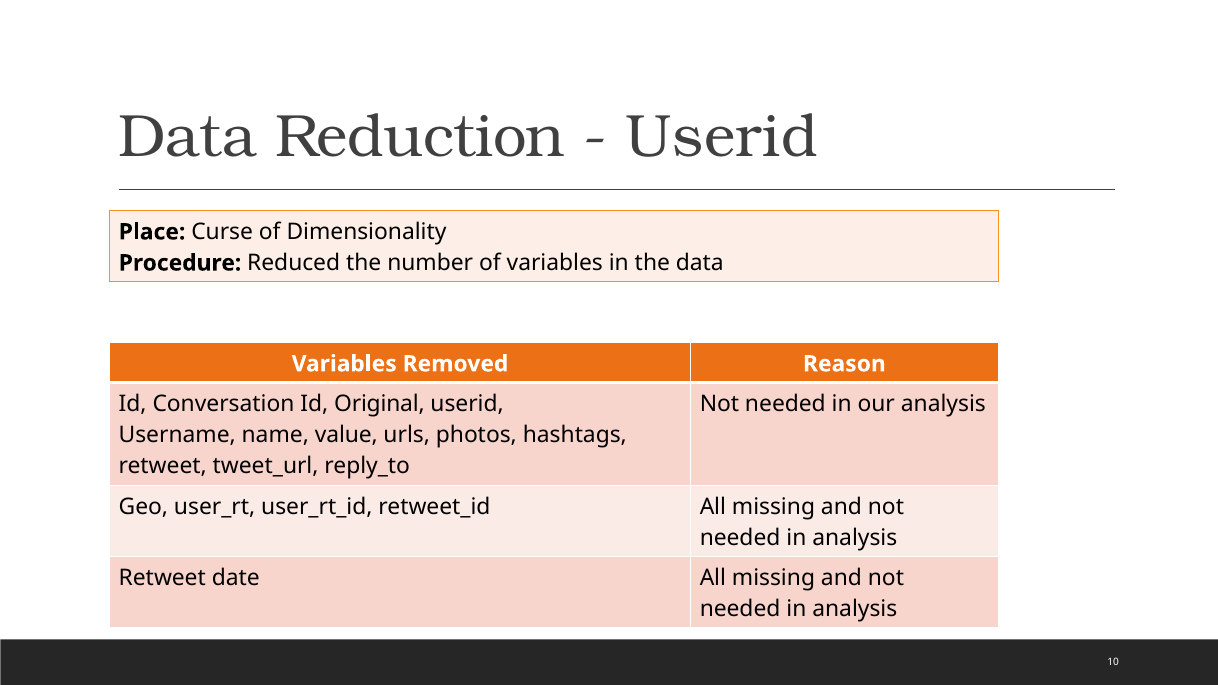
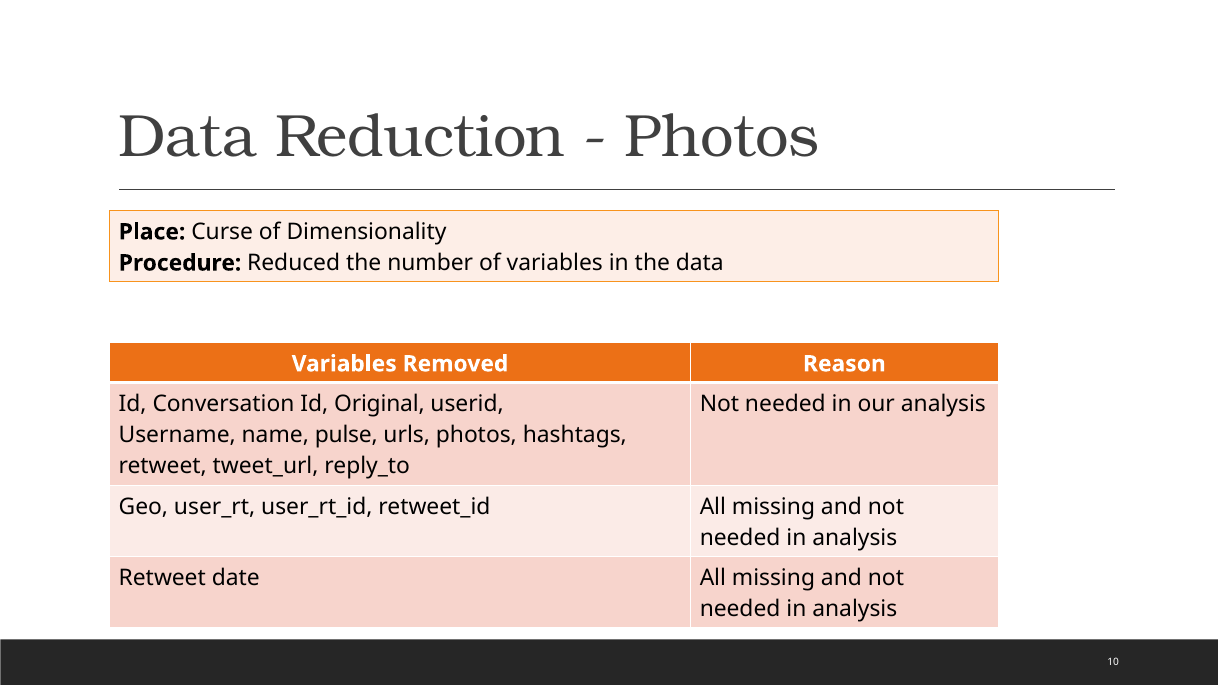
Userid: Userid -> Photos (722, 136)
value: value -> pulse (346, 435)
